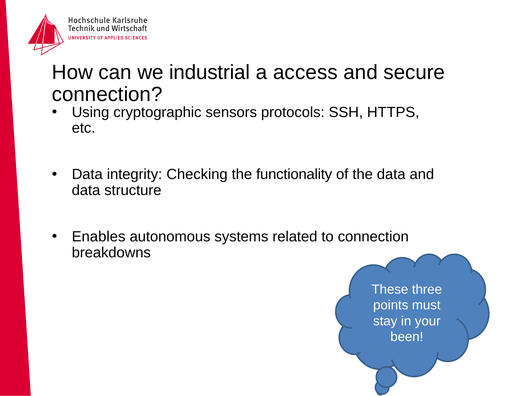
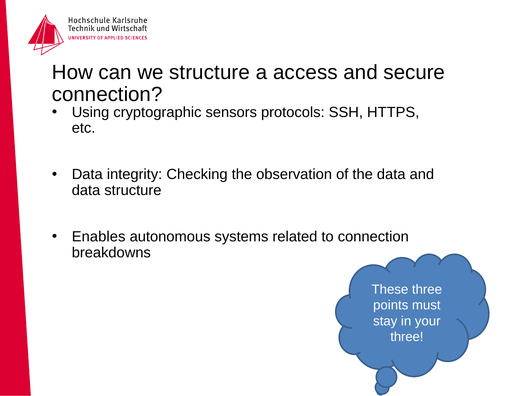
we industrial: industrial -> structure (210, 72)
functionality: functionality -> observation (294, 174)
been: been -> three (407, 337)
